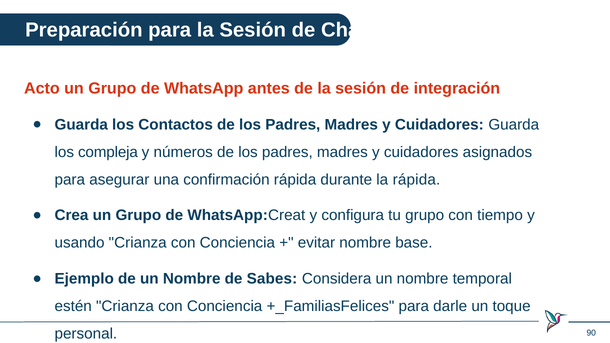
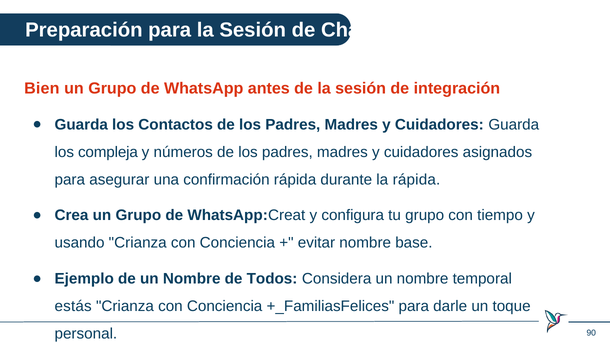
Acto: Acto -> Bien (42, 88)
Sabes: Sabes -> Todos (272, 279)
estén: estén -> estás (73, 306)
